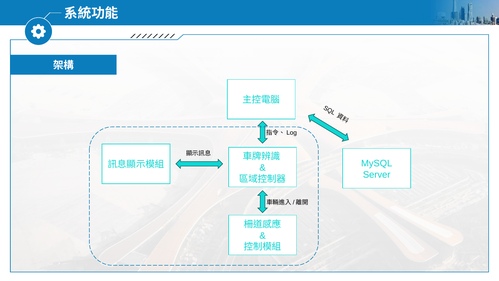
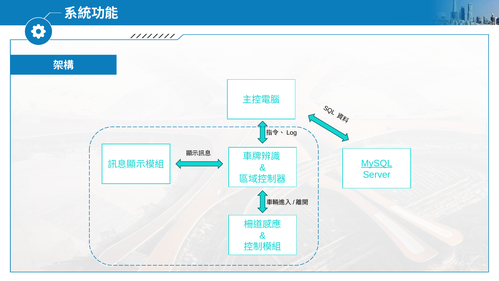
MySQL underline: none -> present (377, 163)
